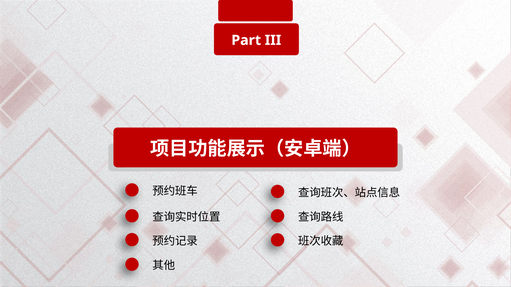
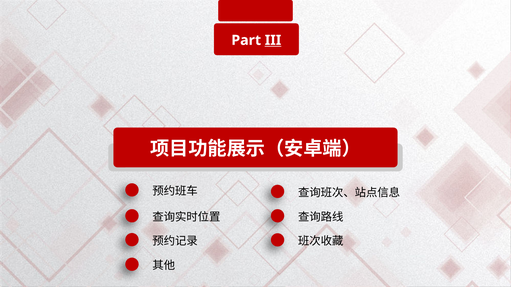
III underline: none -> present (273, 40)
